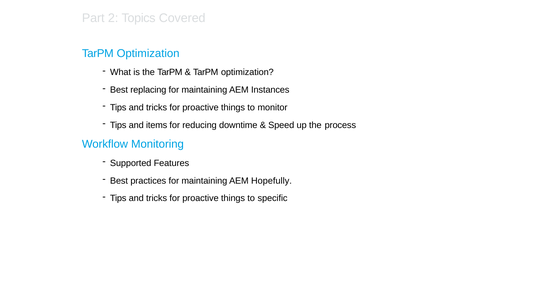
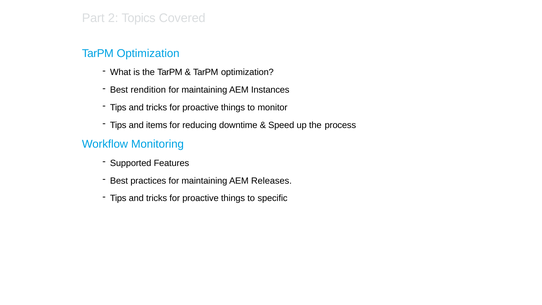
replacing: replacing -> rendition (148, 90)
Hopefully: Hopefully -> Releases (271, 181)
